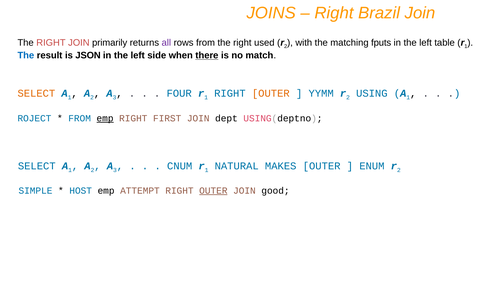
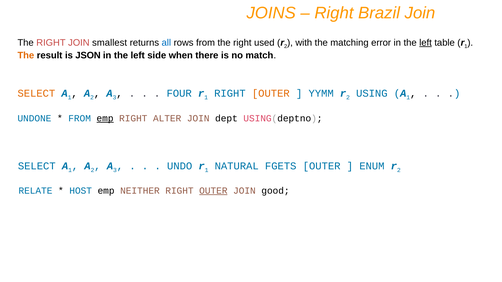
primarily: primarily -> smallest (110, 43)
all colour: purple -> blue (166, 43)
fputs: fputs -> error (381, 43)
left underline: none -> present (426, 43)
The colour: blue -> orange (26, 55)
there underline: present -> none (207, 55)
ROJECT: ROJECT -> UNDONE (34, 118)
FIRST: FIRST -> ALTER (167, 118)
CNUM: CNUM -> UNDO (180, 166)
MAKES: MAKES -> FGETS (281, 166)
SIMPLE: SIMPLE -> RELATE (35, 191)
ATTEMPT: ATTEMPT -> NEITHER (140, 191)
